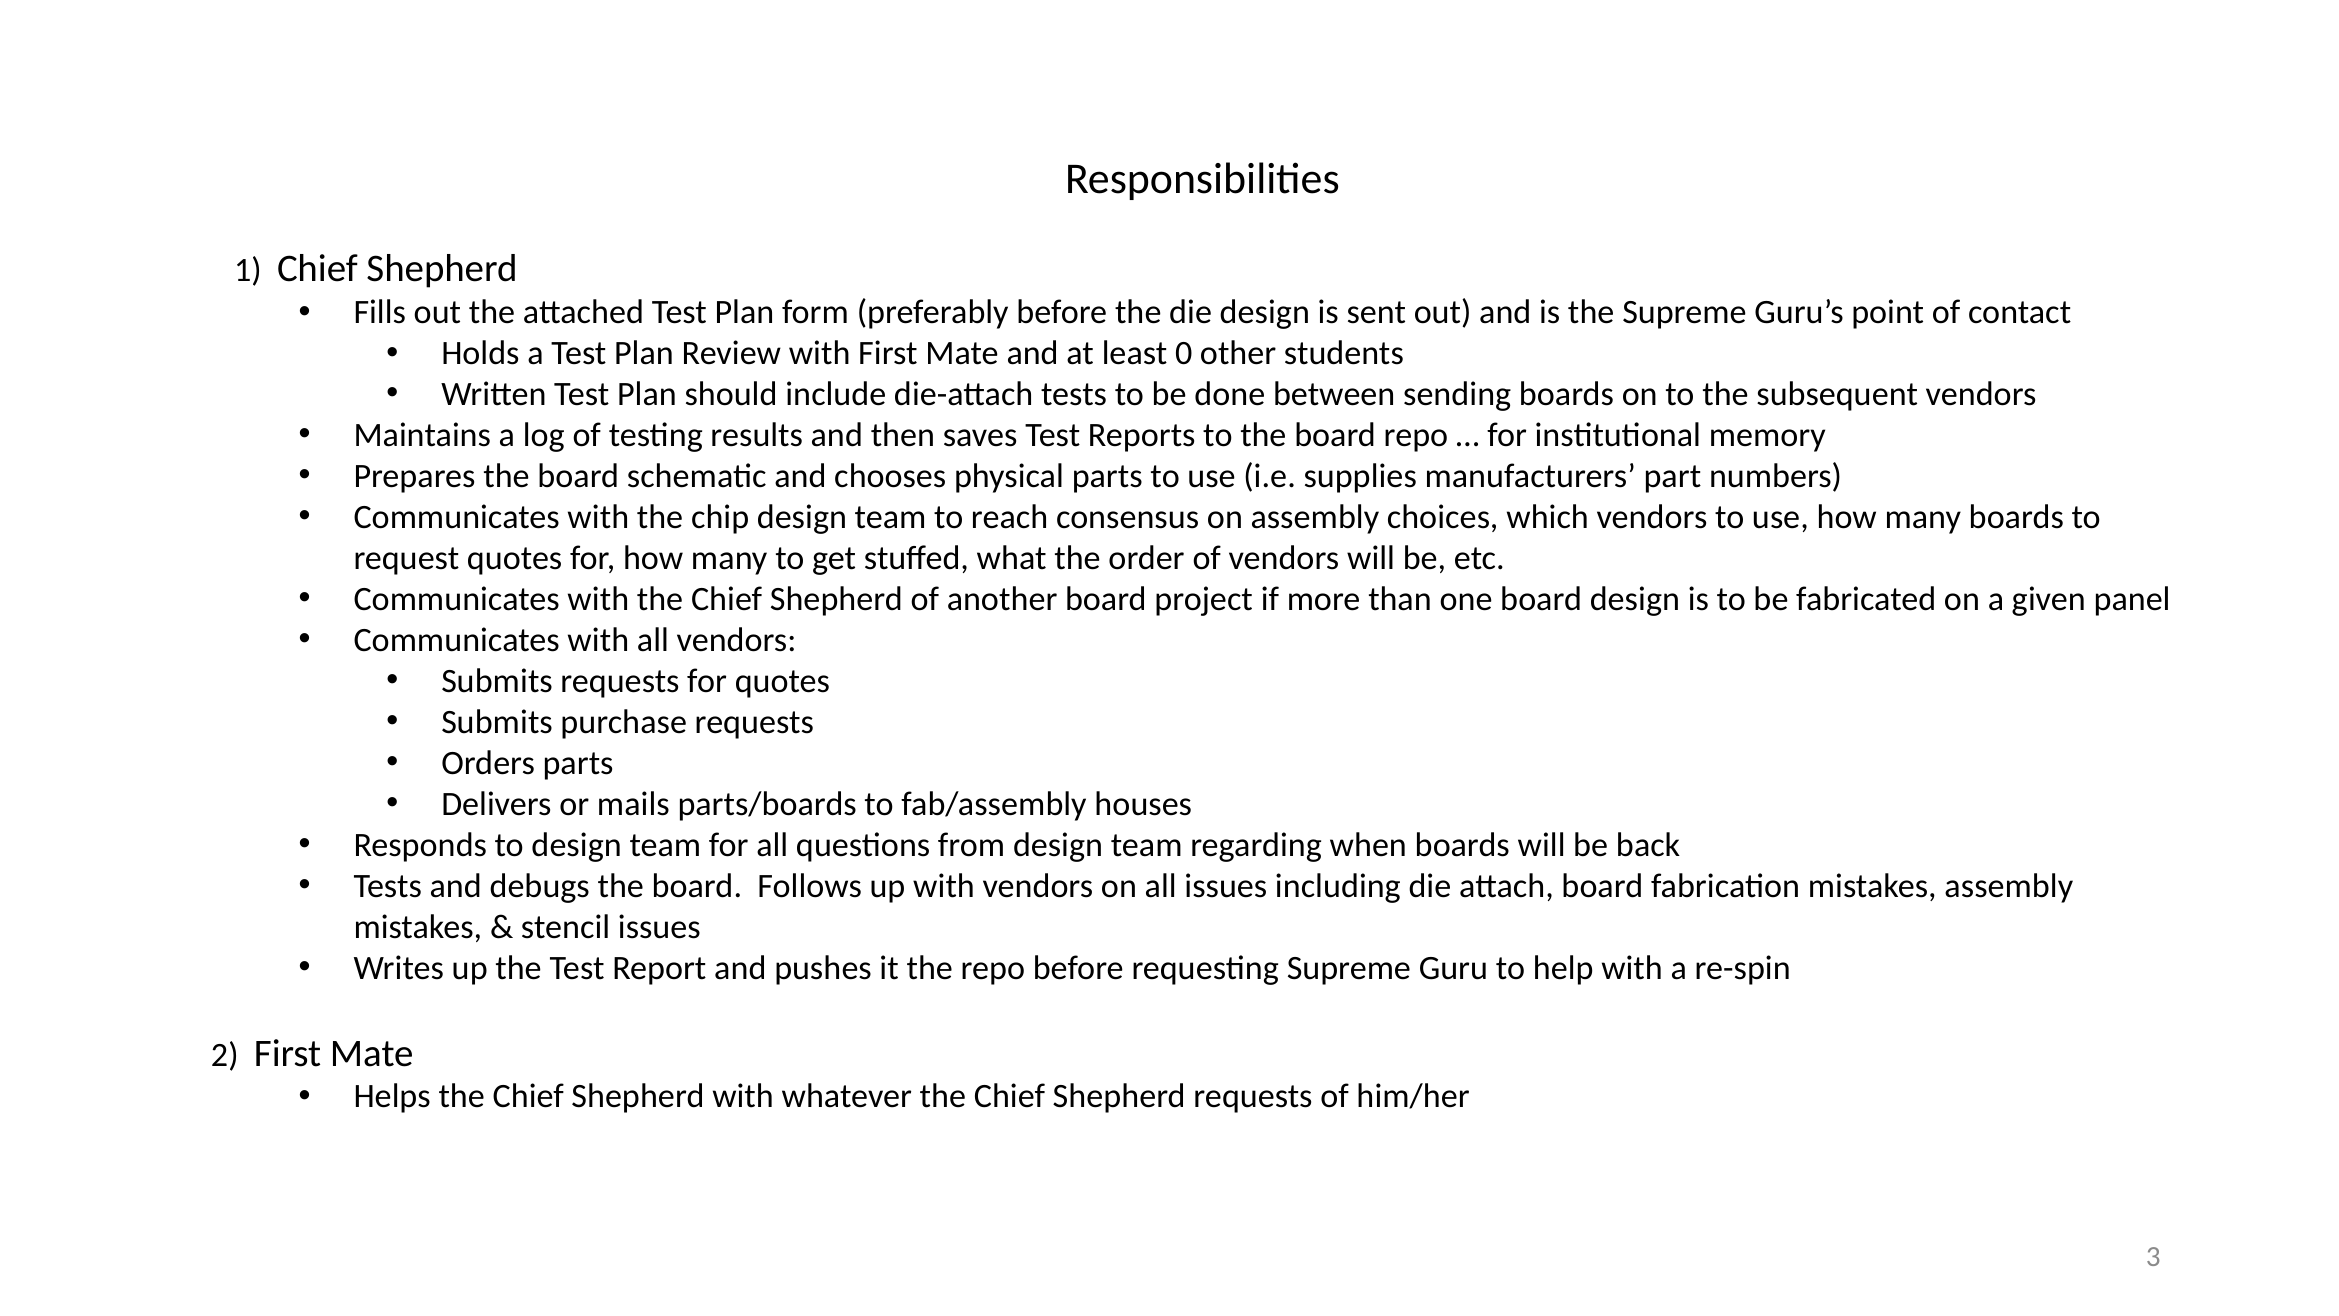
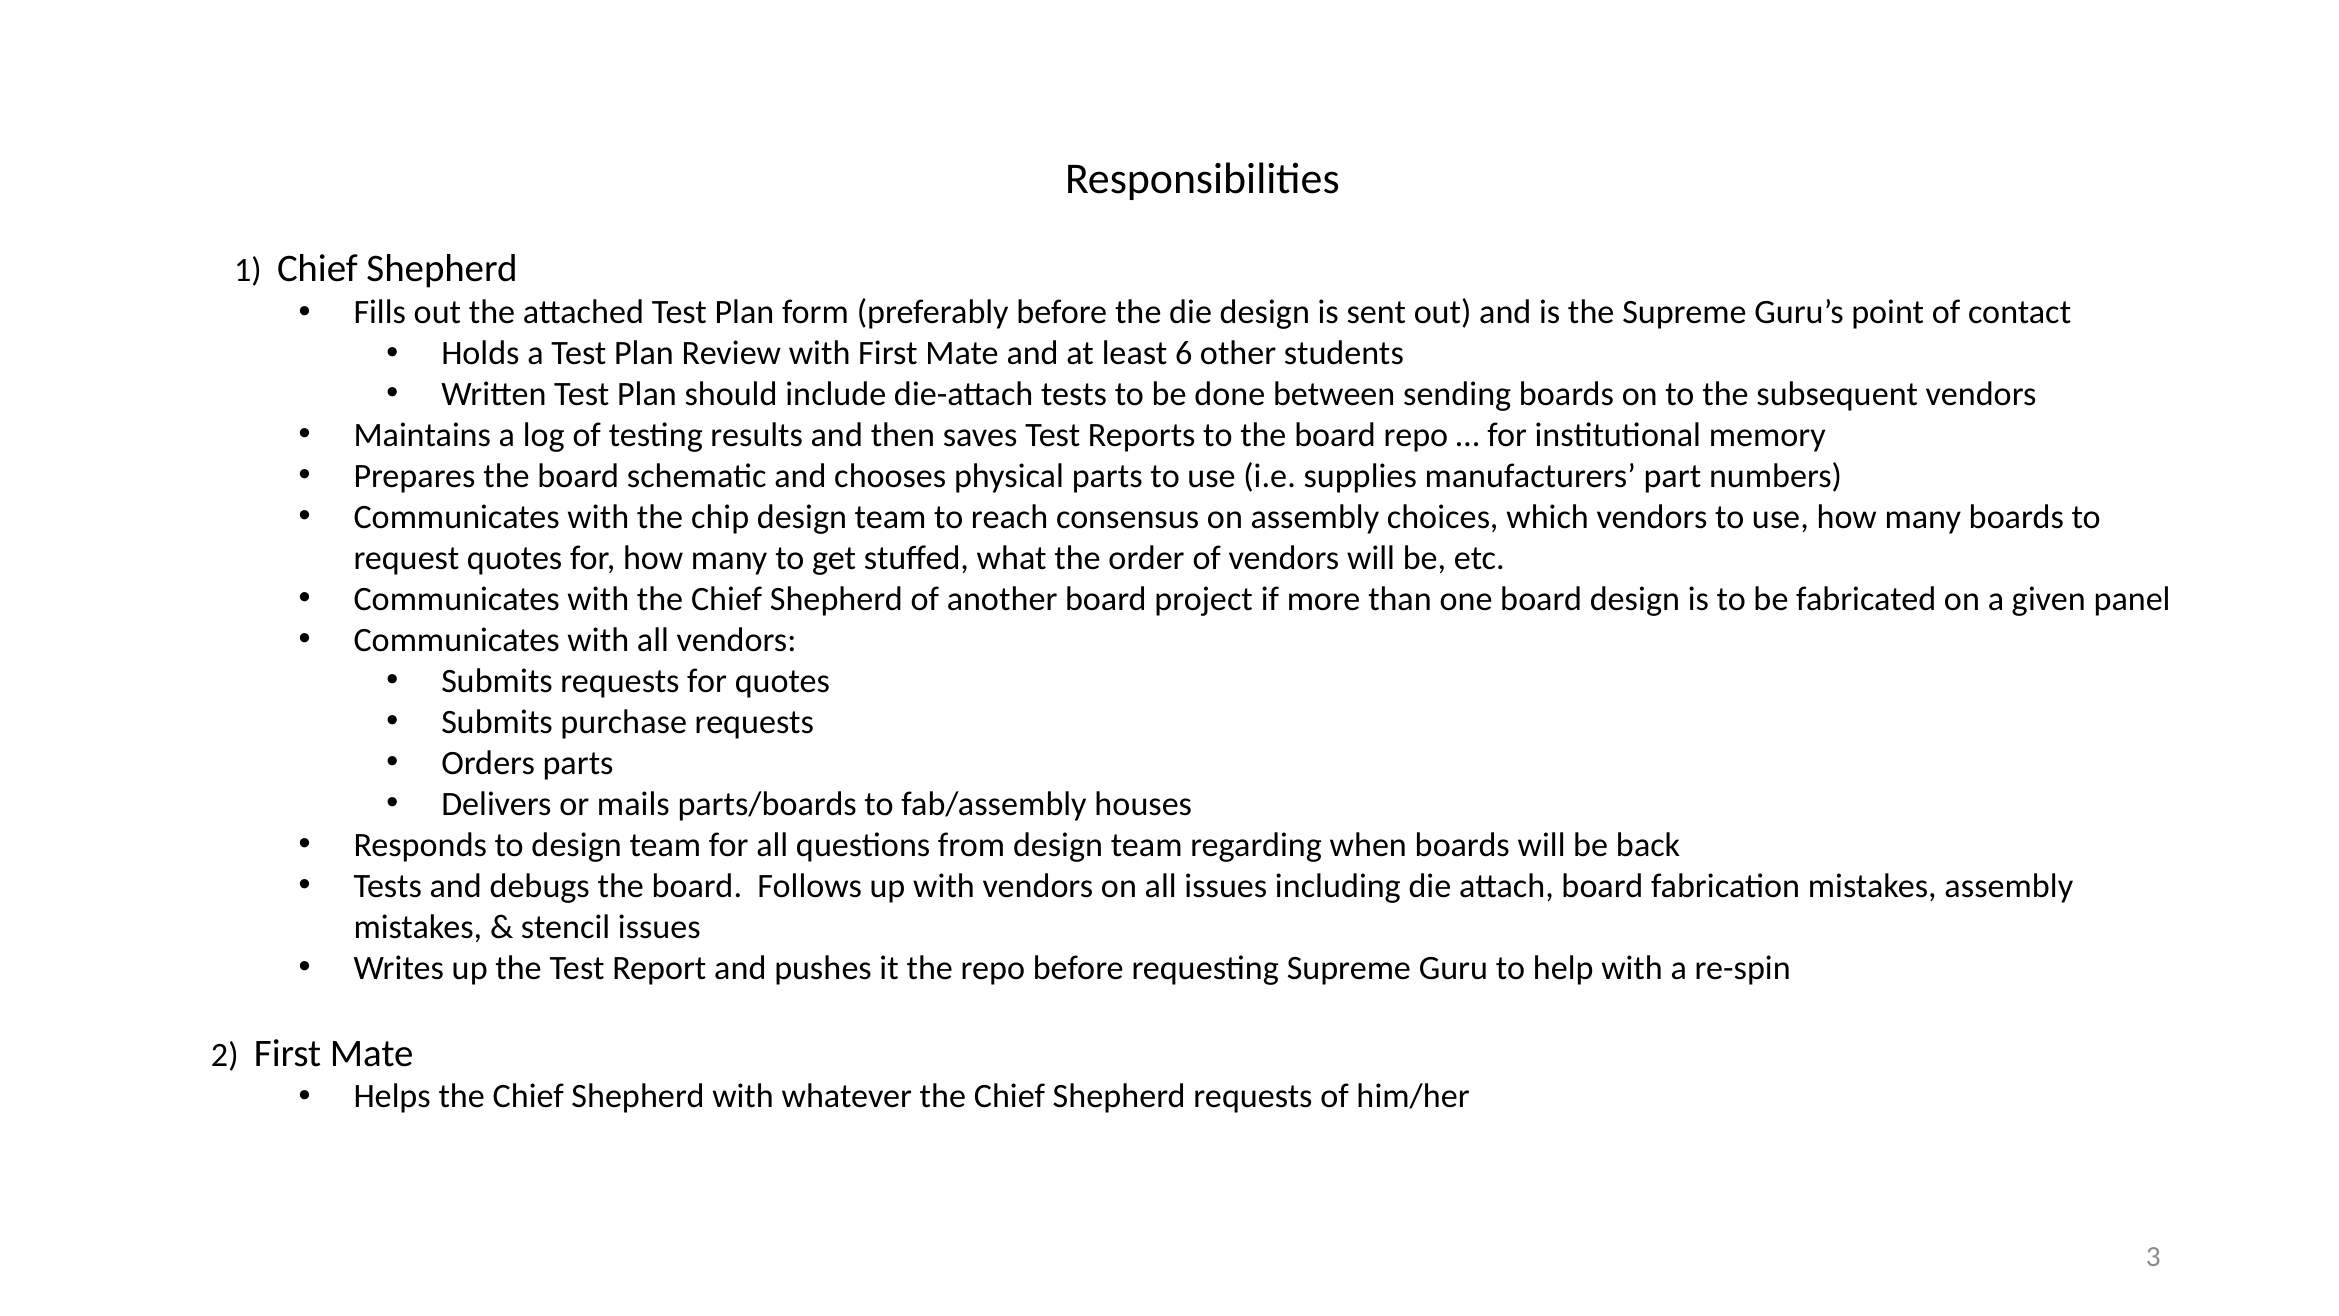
0: 0 -> 6 (1184, 353)
